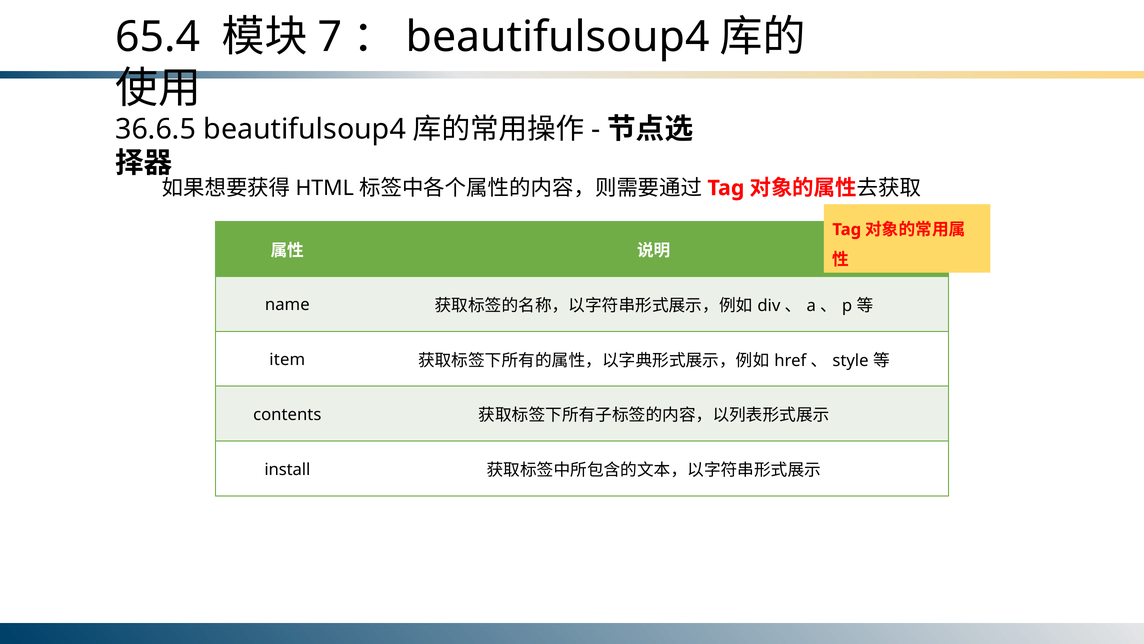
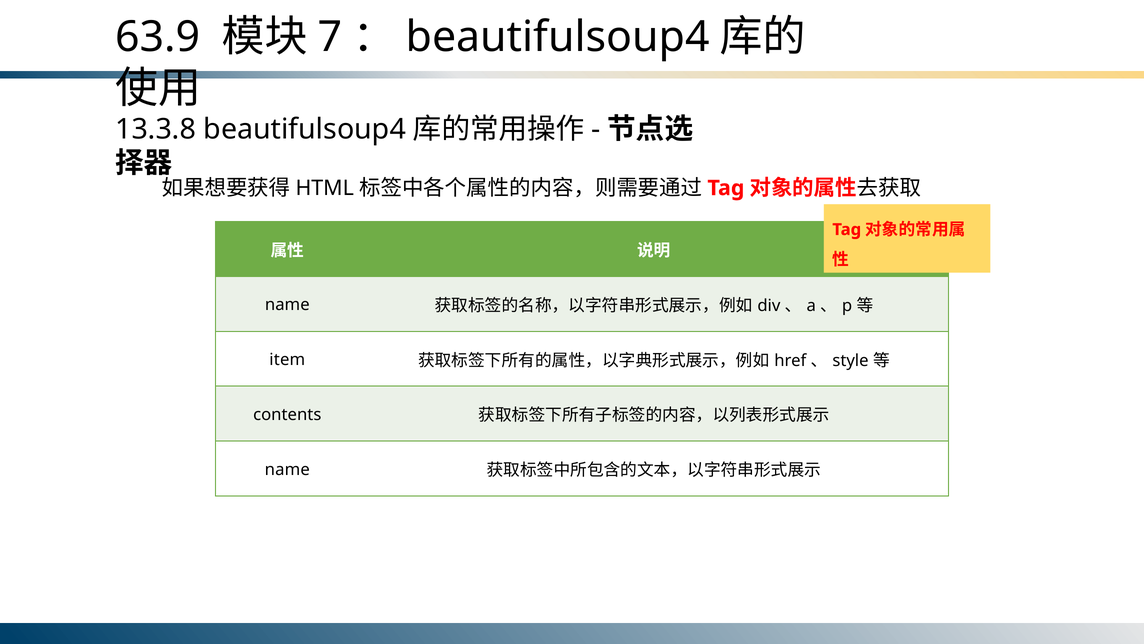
65.4: 65.4 -> 63.9 (158, 37)
36.6.5: 36.6.5 -> 13.3.8 (156, 129)
install: install -> name (287, 469)
